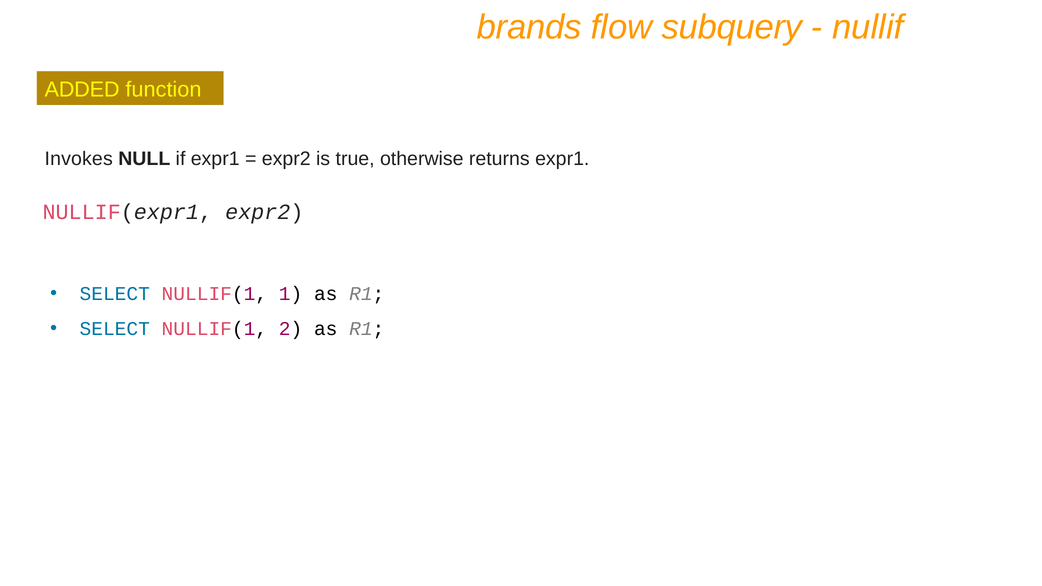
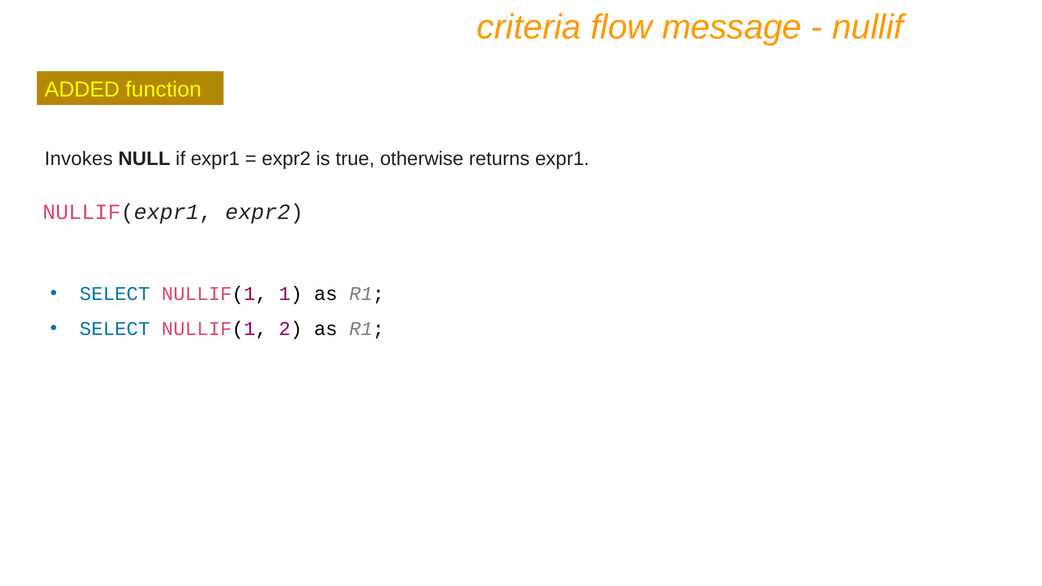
brands: brands -> criteria (529, 27)
subquery: subquery -> message (732, 27)
